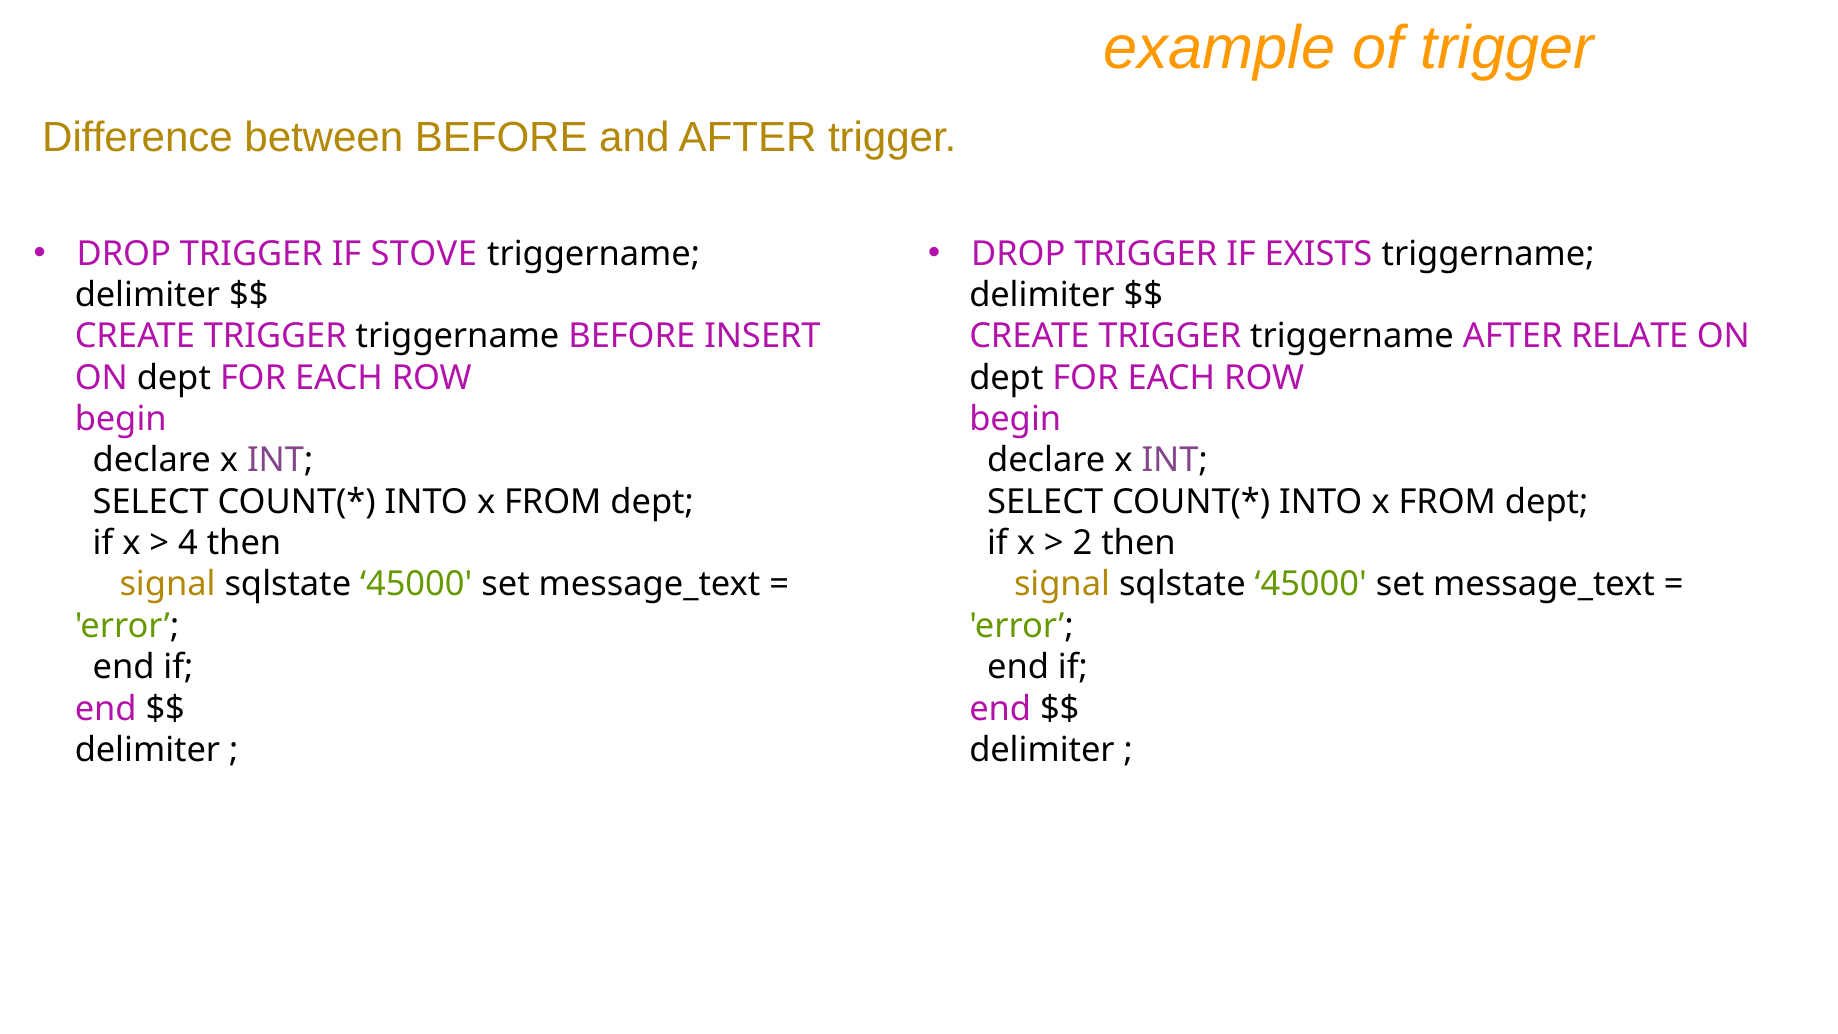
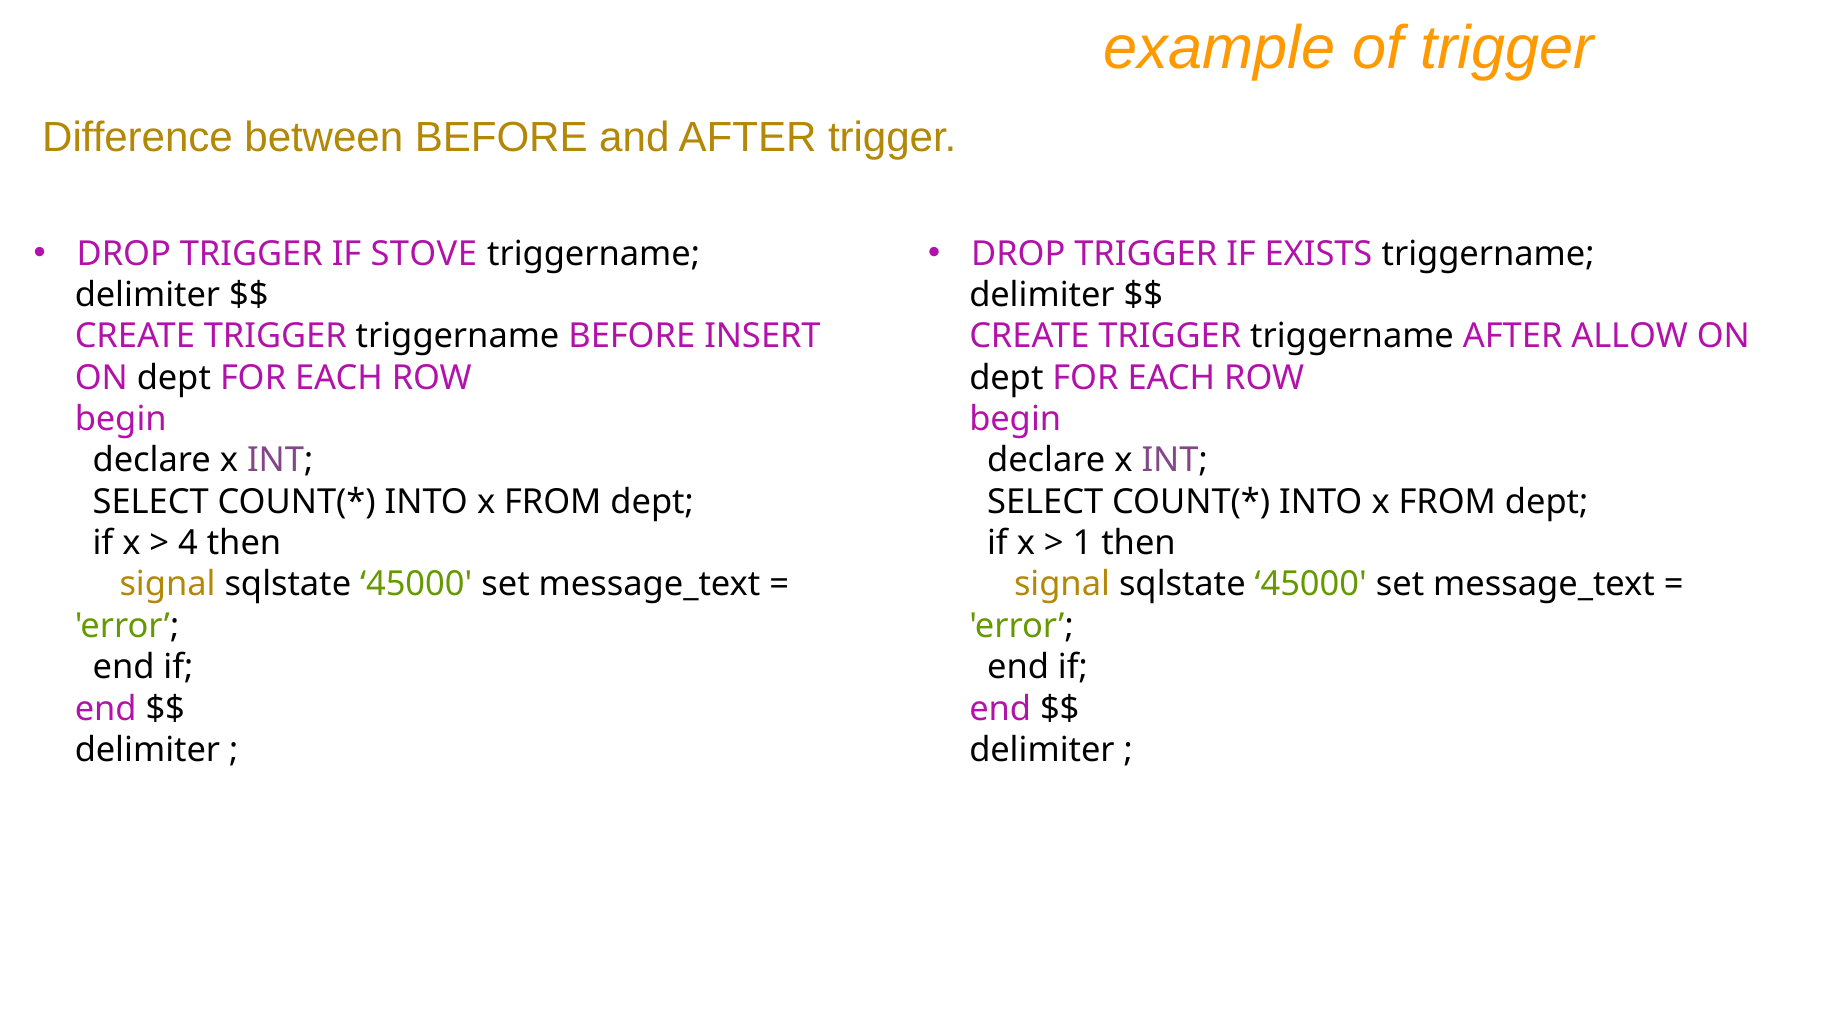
RELATE: RELATE -> ALLOW (1630, 336)
2: 2 -> 1 (1082, 543)
